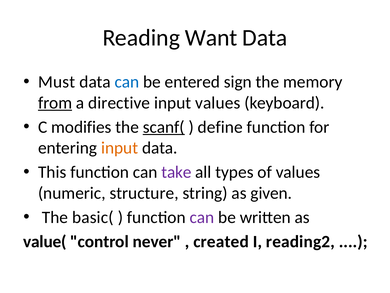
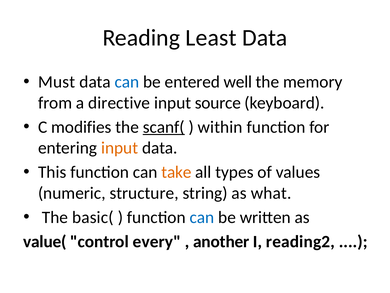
Want: Want -> Least (211, 38)
sign: sign -> well (238, 82)
from underline: present -> none (55, 103)
input values: values -> source (218, 103)
define: define -> within (220, 127)
take colour: purple -> orange (176, 172)
given: given -> what (271, 193)
can colour: purple -> blue (202, 217)
never: never -> every (157, 241)
created: created -> another (221, 241)
